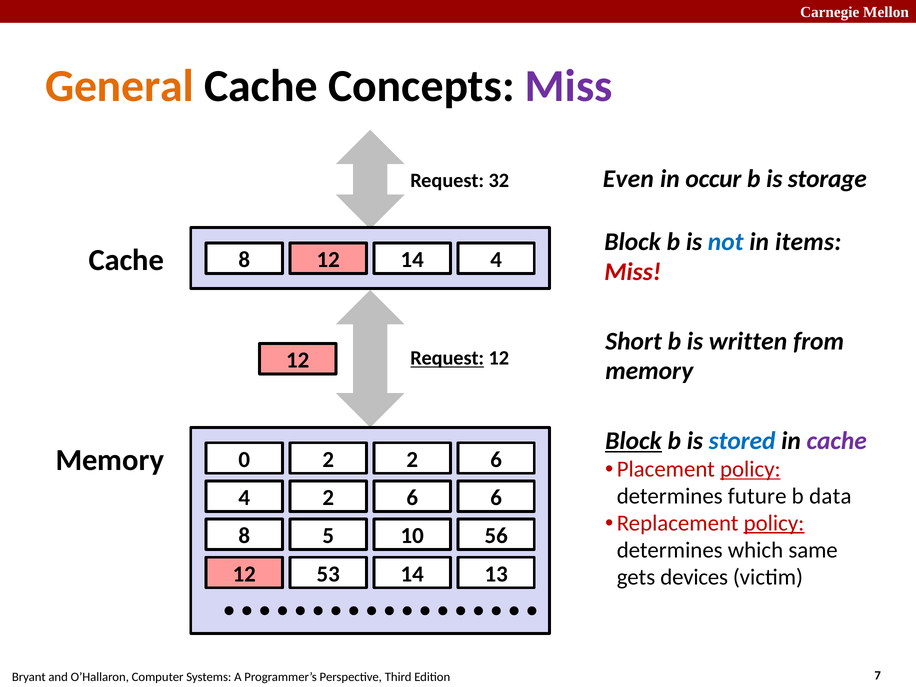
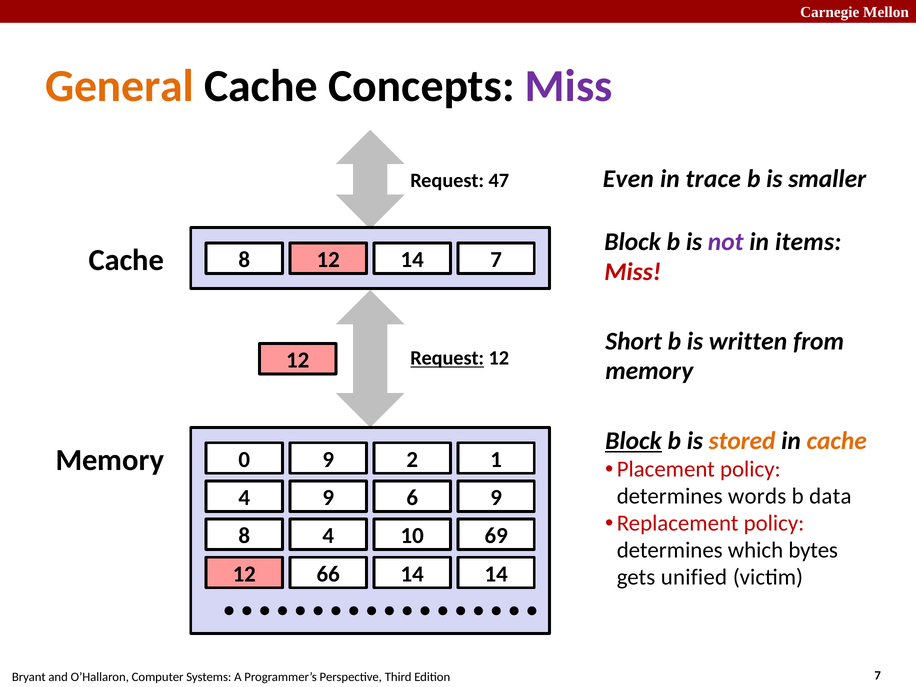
occur: occur -> trace (713, 179)
storage: storage -> smaller (827, 179)
32: 32 -> 47 (499, 180)
not colour: blue -> purple (726, 242)
14 4: 4 -> 7 (496, 260)
stored colour: blue -> orange (742, 441)
cache colour: purple -> orange (837, 441)
0 2: 2 -> 9 (328, 460)
6: 6 -> 1 (496, 460)
policy underline: present -> none (750, 469)
future: future -> words (757, 496)
4 2: 2 -> 9 (328, 498)
6 6: 6 -> 9 (496, 498)
policy underline: present -> none (774, 523)
8 5: 5 -> 4 (328, 536)
56: 56 -> 69 (496, 536)
same: same -> bytes (813, 550)
53: 53 -> 66 (328, 574)
14 13: 13 -> 14 (496, 574)
devices: devices -> unified (694, 577)
